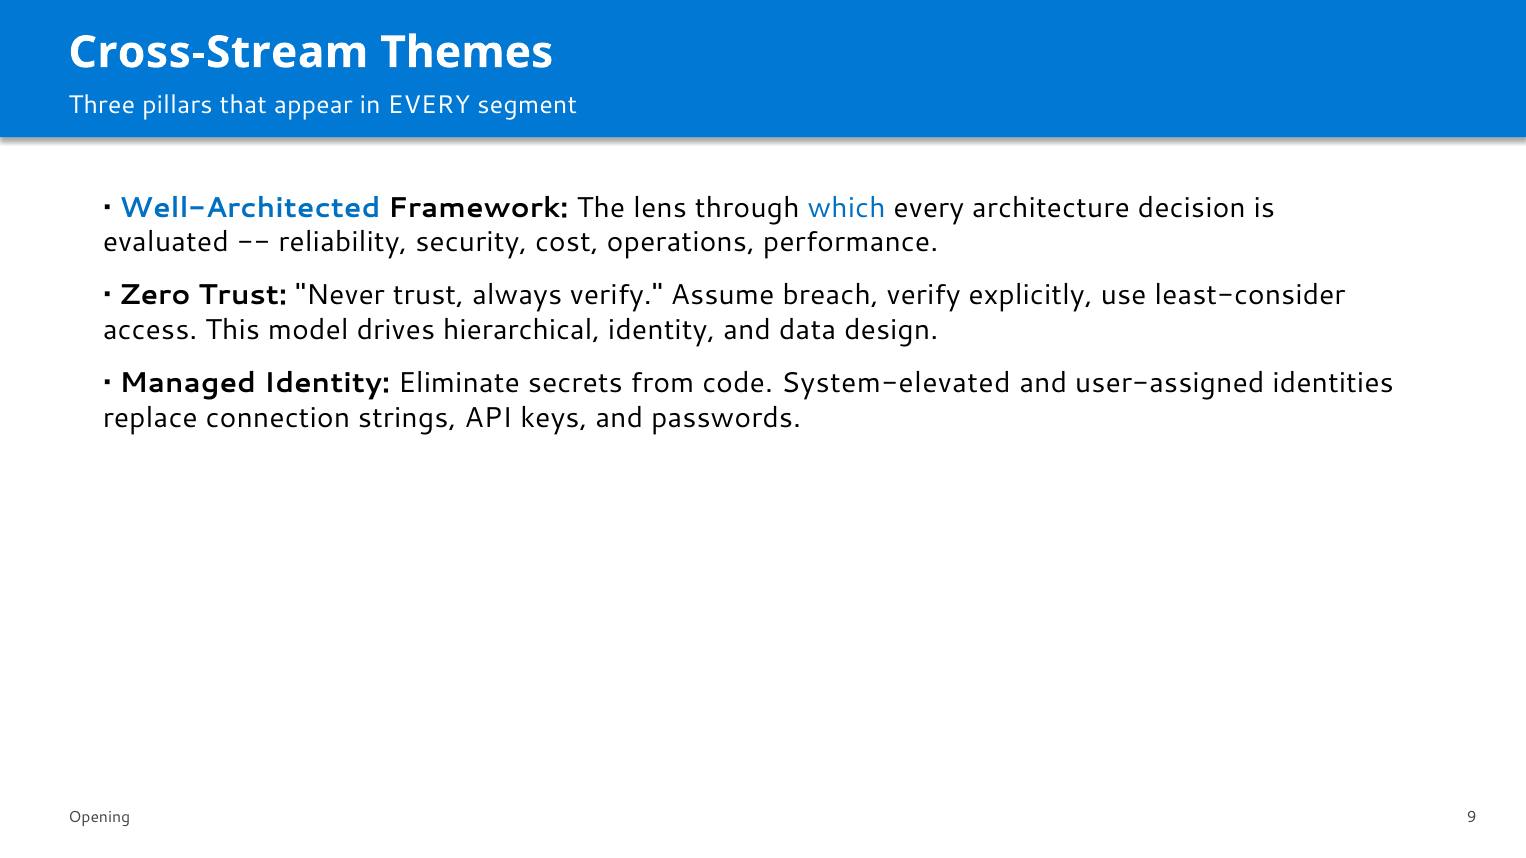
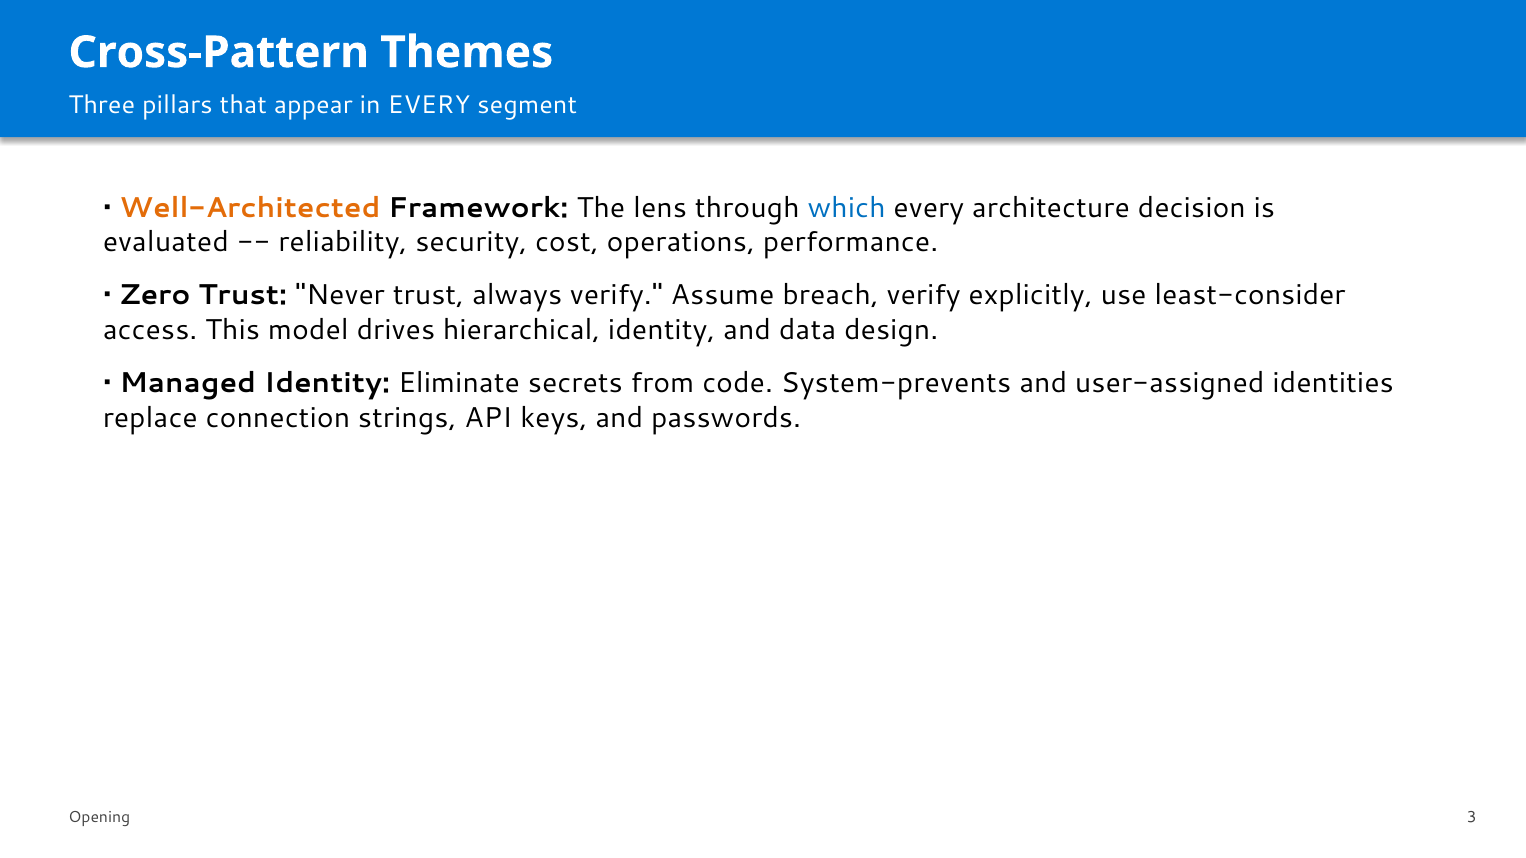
Cross-Stream: Cross-Stream -> Cross-Pattern (219, 53)
Well-Architected colour: blue -> orange (250, 208)
System-elevated: System-elevated -> System-prevents (896, 383)
9: 9 -> 3 (1472, 817)
